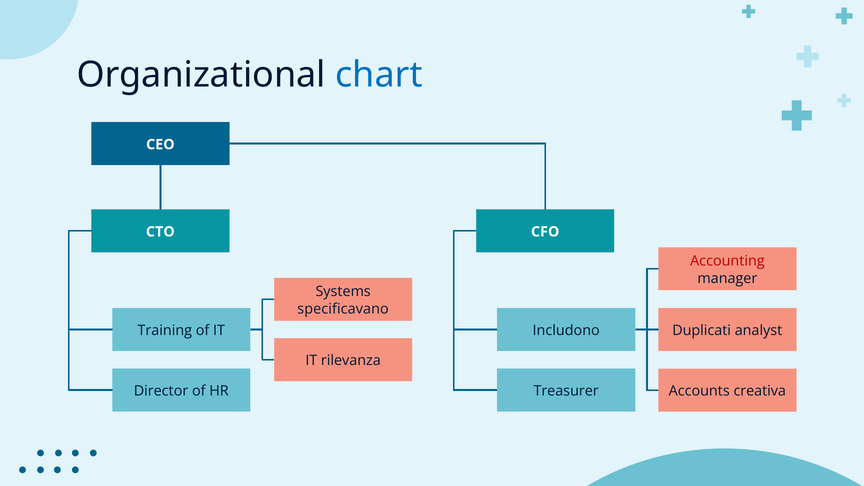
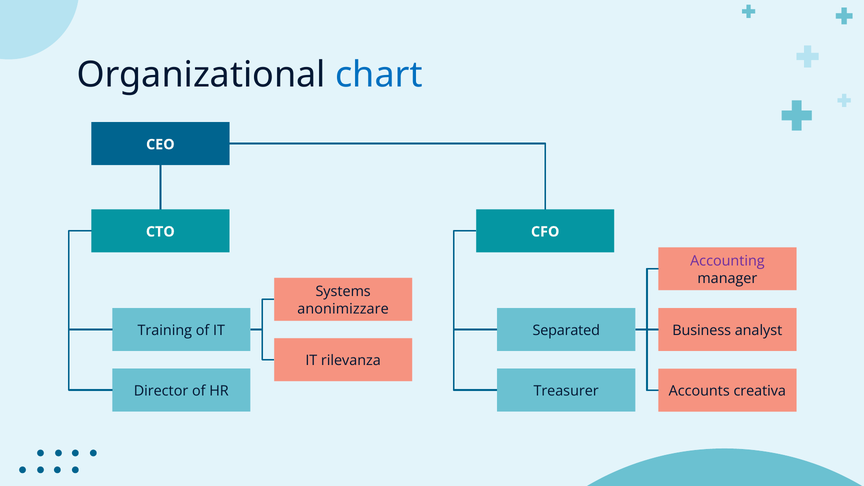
Accounting colour: red -> purple (727, 261)
specificavano: specificavano -> anonimizzare (343, 309)
Includono: Includono -> Separated (566, 331)
Duplicati: Duplicati -> Business (702, 331)
